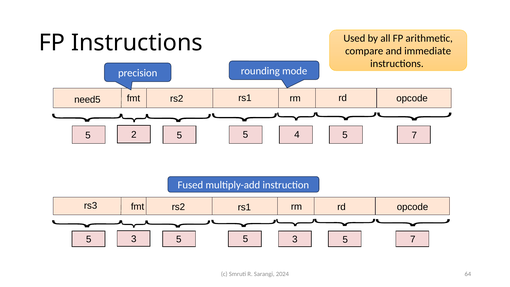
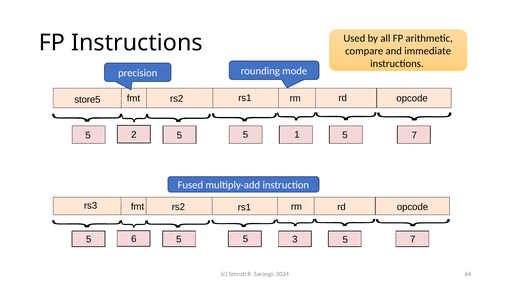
need5: need5 -> store5 (87, 100)
4: 4 -> 1 (297, 135)
5 3: 3 -> 6 (134, 239)
